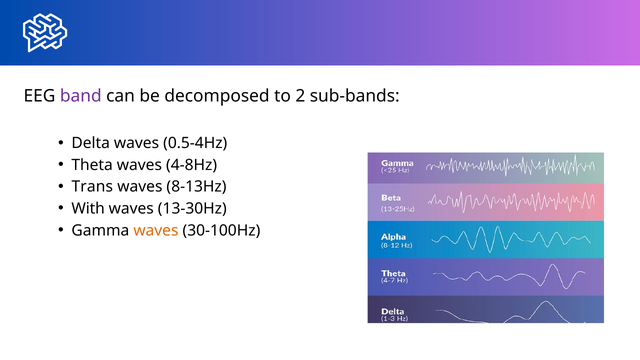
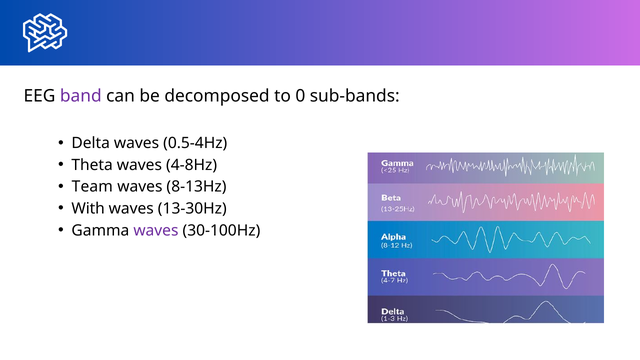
2: 2 -> 0 (300, 96)
Trans: Trans -> Team (92, 187)
waves colour: orange -> purple (156, 230)
